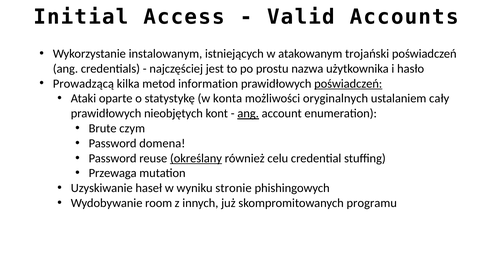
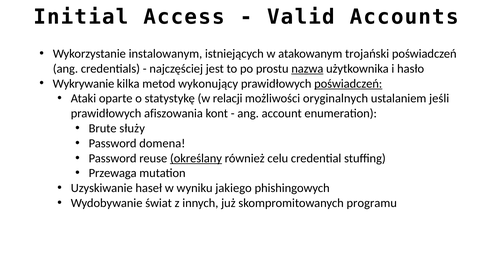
nazwa underline: none -> present (307, 69)
Prowadzącą: Prowadzącą -> Wykrywanie (83, 84)
information: information -> wykonujący (208, 84)
konta: konta -> relacji (228, 98)
cały: cały -> jeśli (439, 98)
nieobjętych: nieobjętych -> afiszowania (173, 113)
ang underline: present -> none (248, 113)
czym: czym -> służy (132, 128)
stronie: stronie -> jakiego (234, 188)
room: room -> świat (159, 203)
